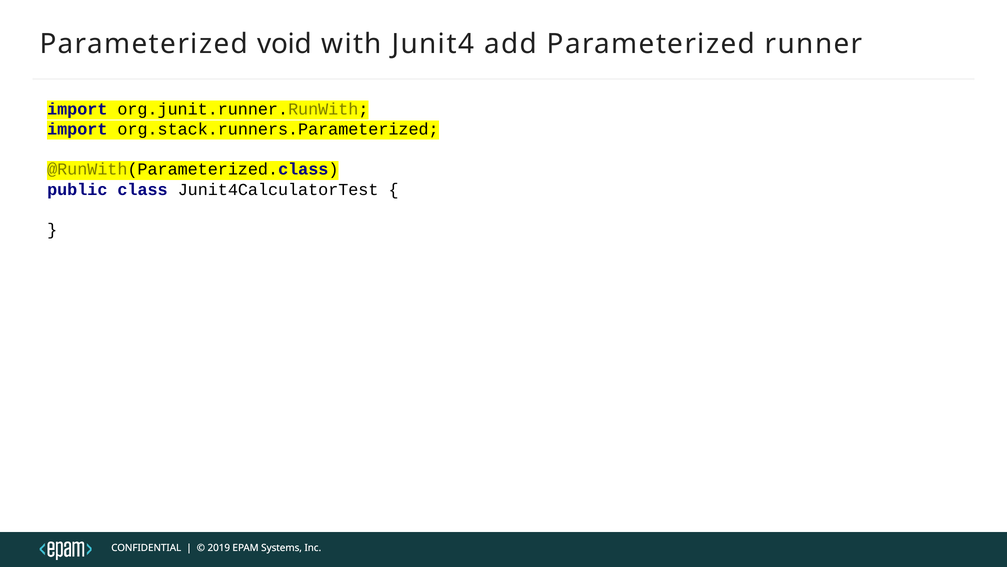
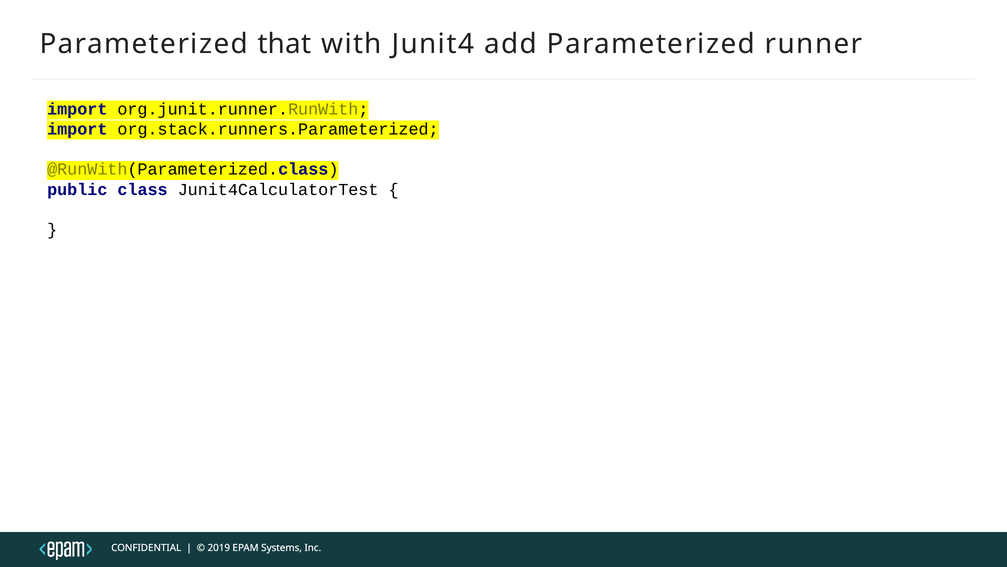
void: void -> that (284, 44)
